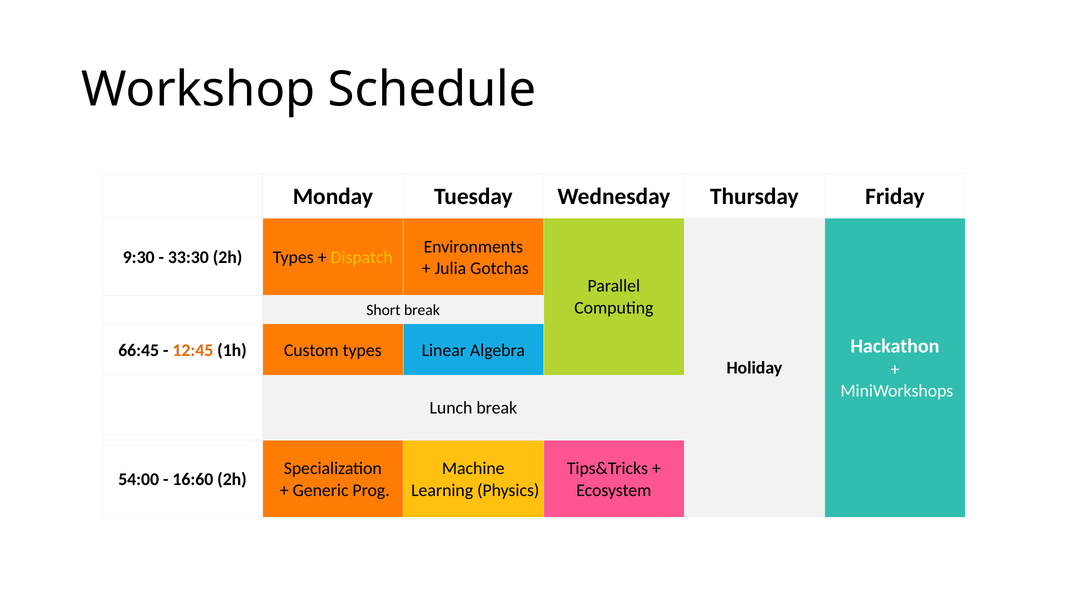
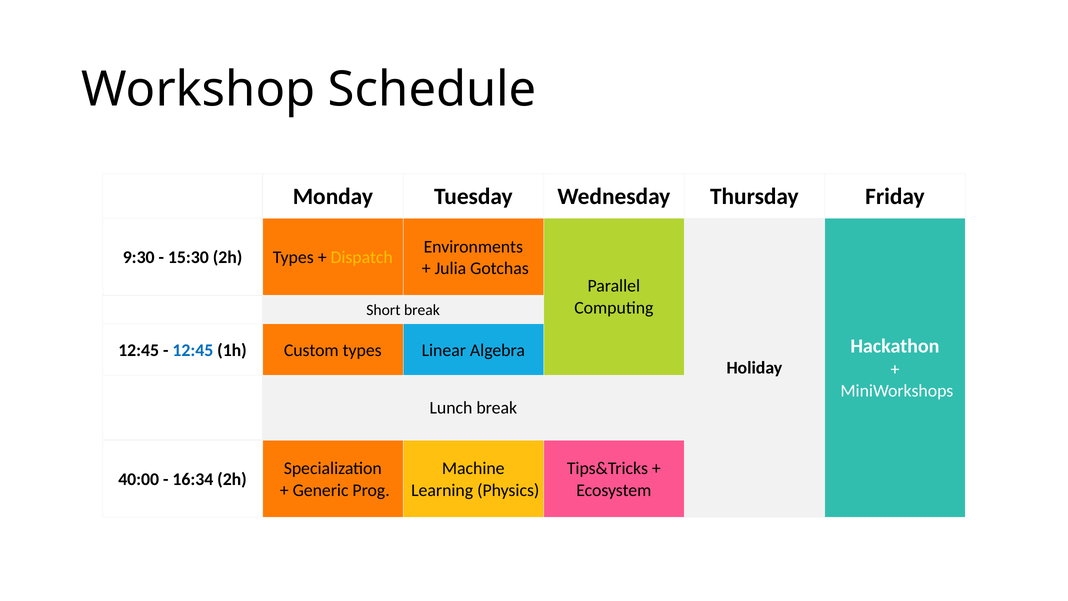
33:30: 33:30 -> 15:30 (188, 257)
66:45: 66:45 -> 12:45 (139, 350)
12:45 colour: orange -> blue (193, 350)
54:00: 54:00 -> 40:00 (139, 479)
16:60: 16:60 -> 16:34 (193, 479)
